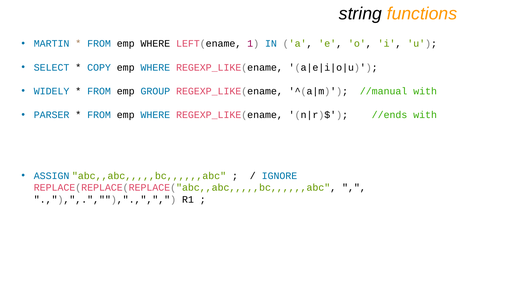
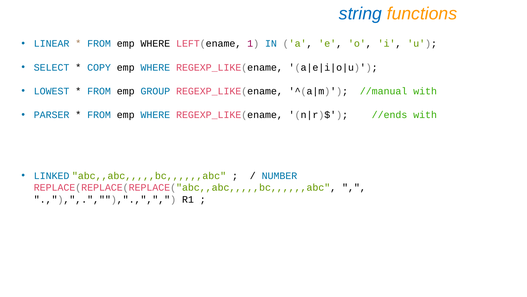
string colour: black -> blue (360, 14)
MARTIN: MARTIN -> LINEAR (52, 44)
WIDELY: WIDELY -> LOWEST (52, 91)
ASSIGN: ASSIGN -> LINKED (52, 175)
IGNORE: IGNORE -> NUMBER (279, 175)
